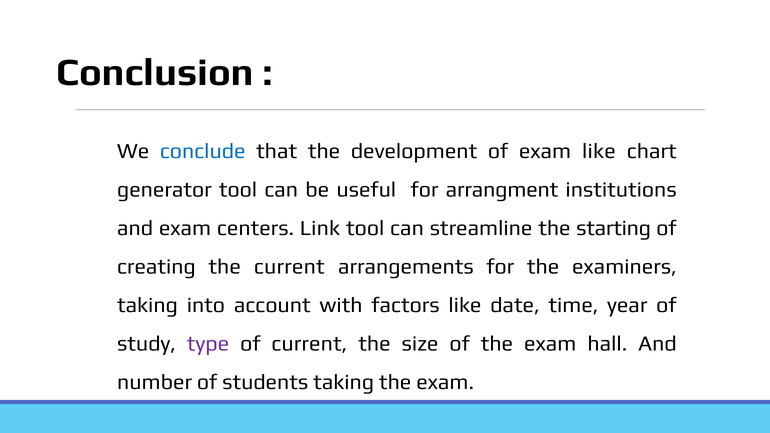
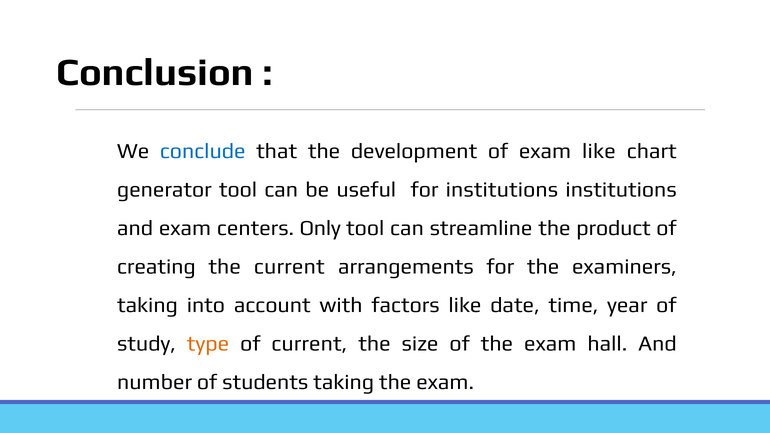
for arrangment: arrangment -> institutions (502, 190)
Link: Link -> Only (320, 228)
starting: starting -> product (614, 228)
type colour: purple -> orange (208, 344)
